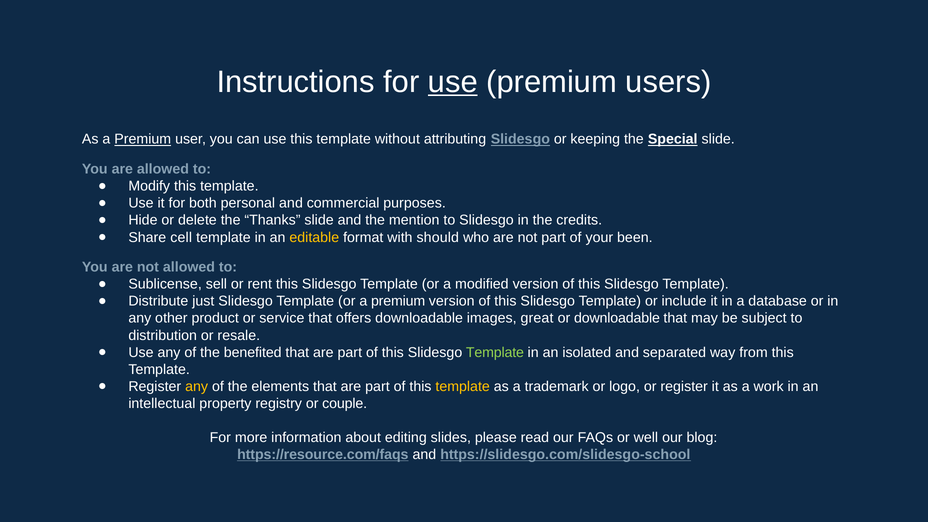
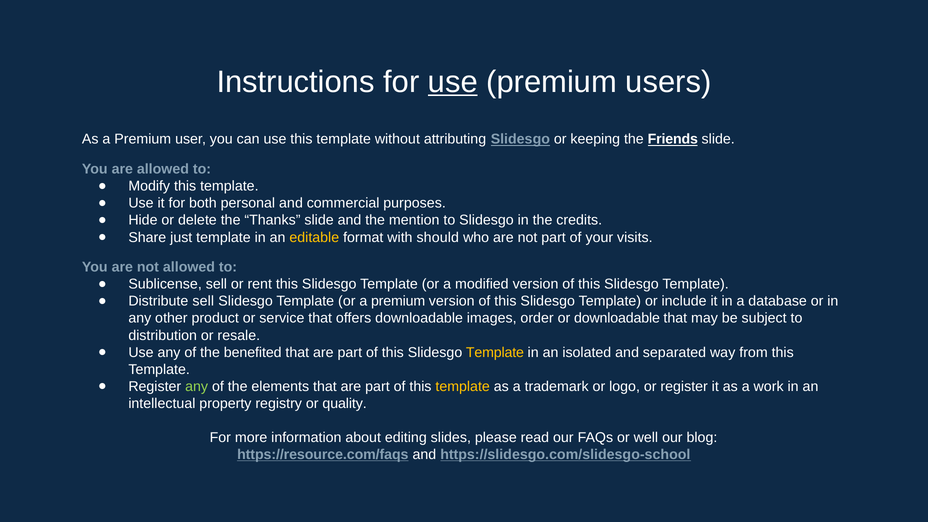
Premium underline: present -> none (143, 139)
Special: Special -> Friends (673, 139)
cell: cell -> just (181, 237)
been: been -> visits (635, 237)
Distribute just: just -> sell (203, 301)
great: great -> order (537, 318)
Template colour: light green -> yellow (495, 352)
any colour: yellow -> light green (197, 386)
couple: couple -> quality (345, 403)
